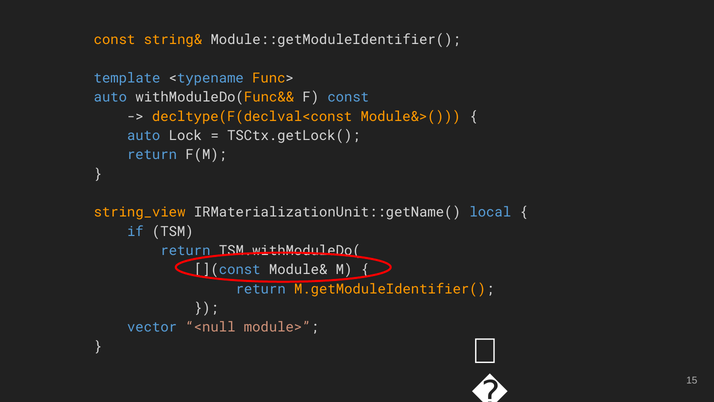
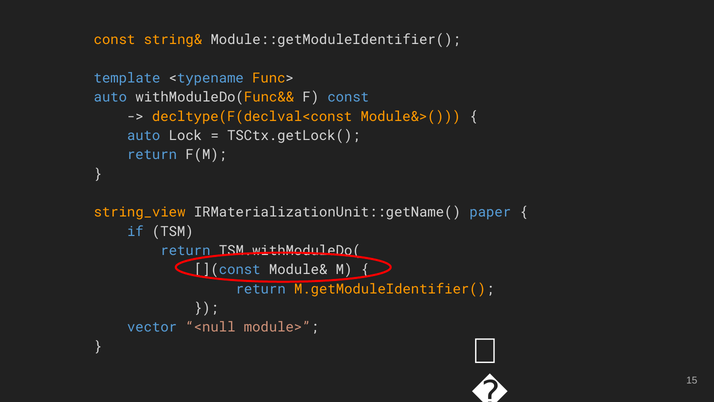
local: local -> paper (490, 212)
